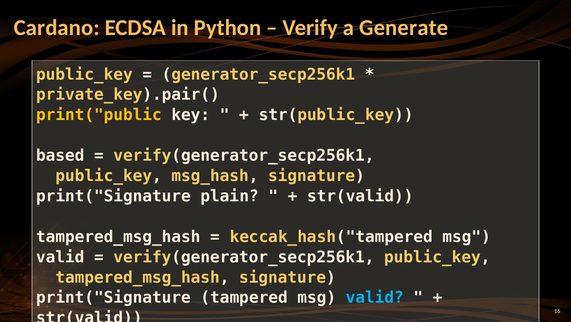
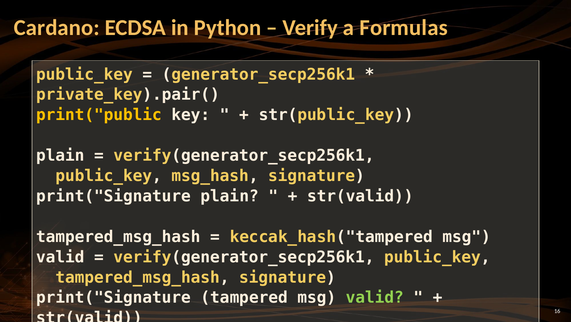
Generate: Generate -> Formulas (404, 28)
based: based -> plain (60, 155)
valid colour: light blue -> light green (375, 297)
